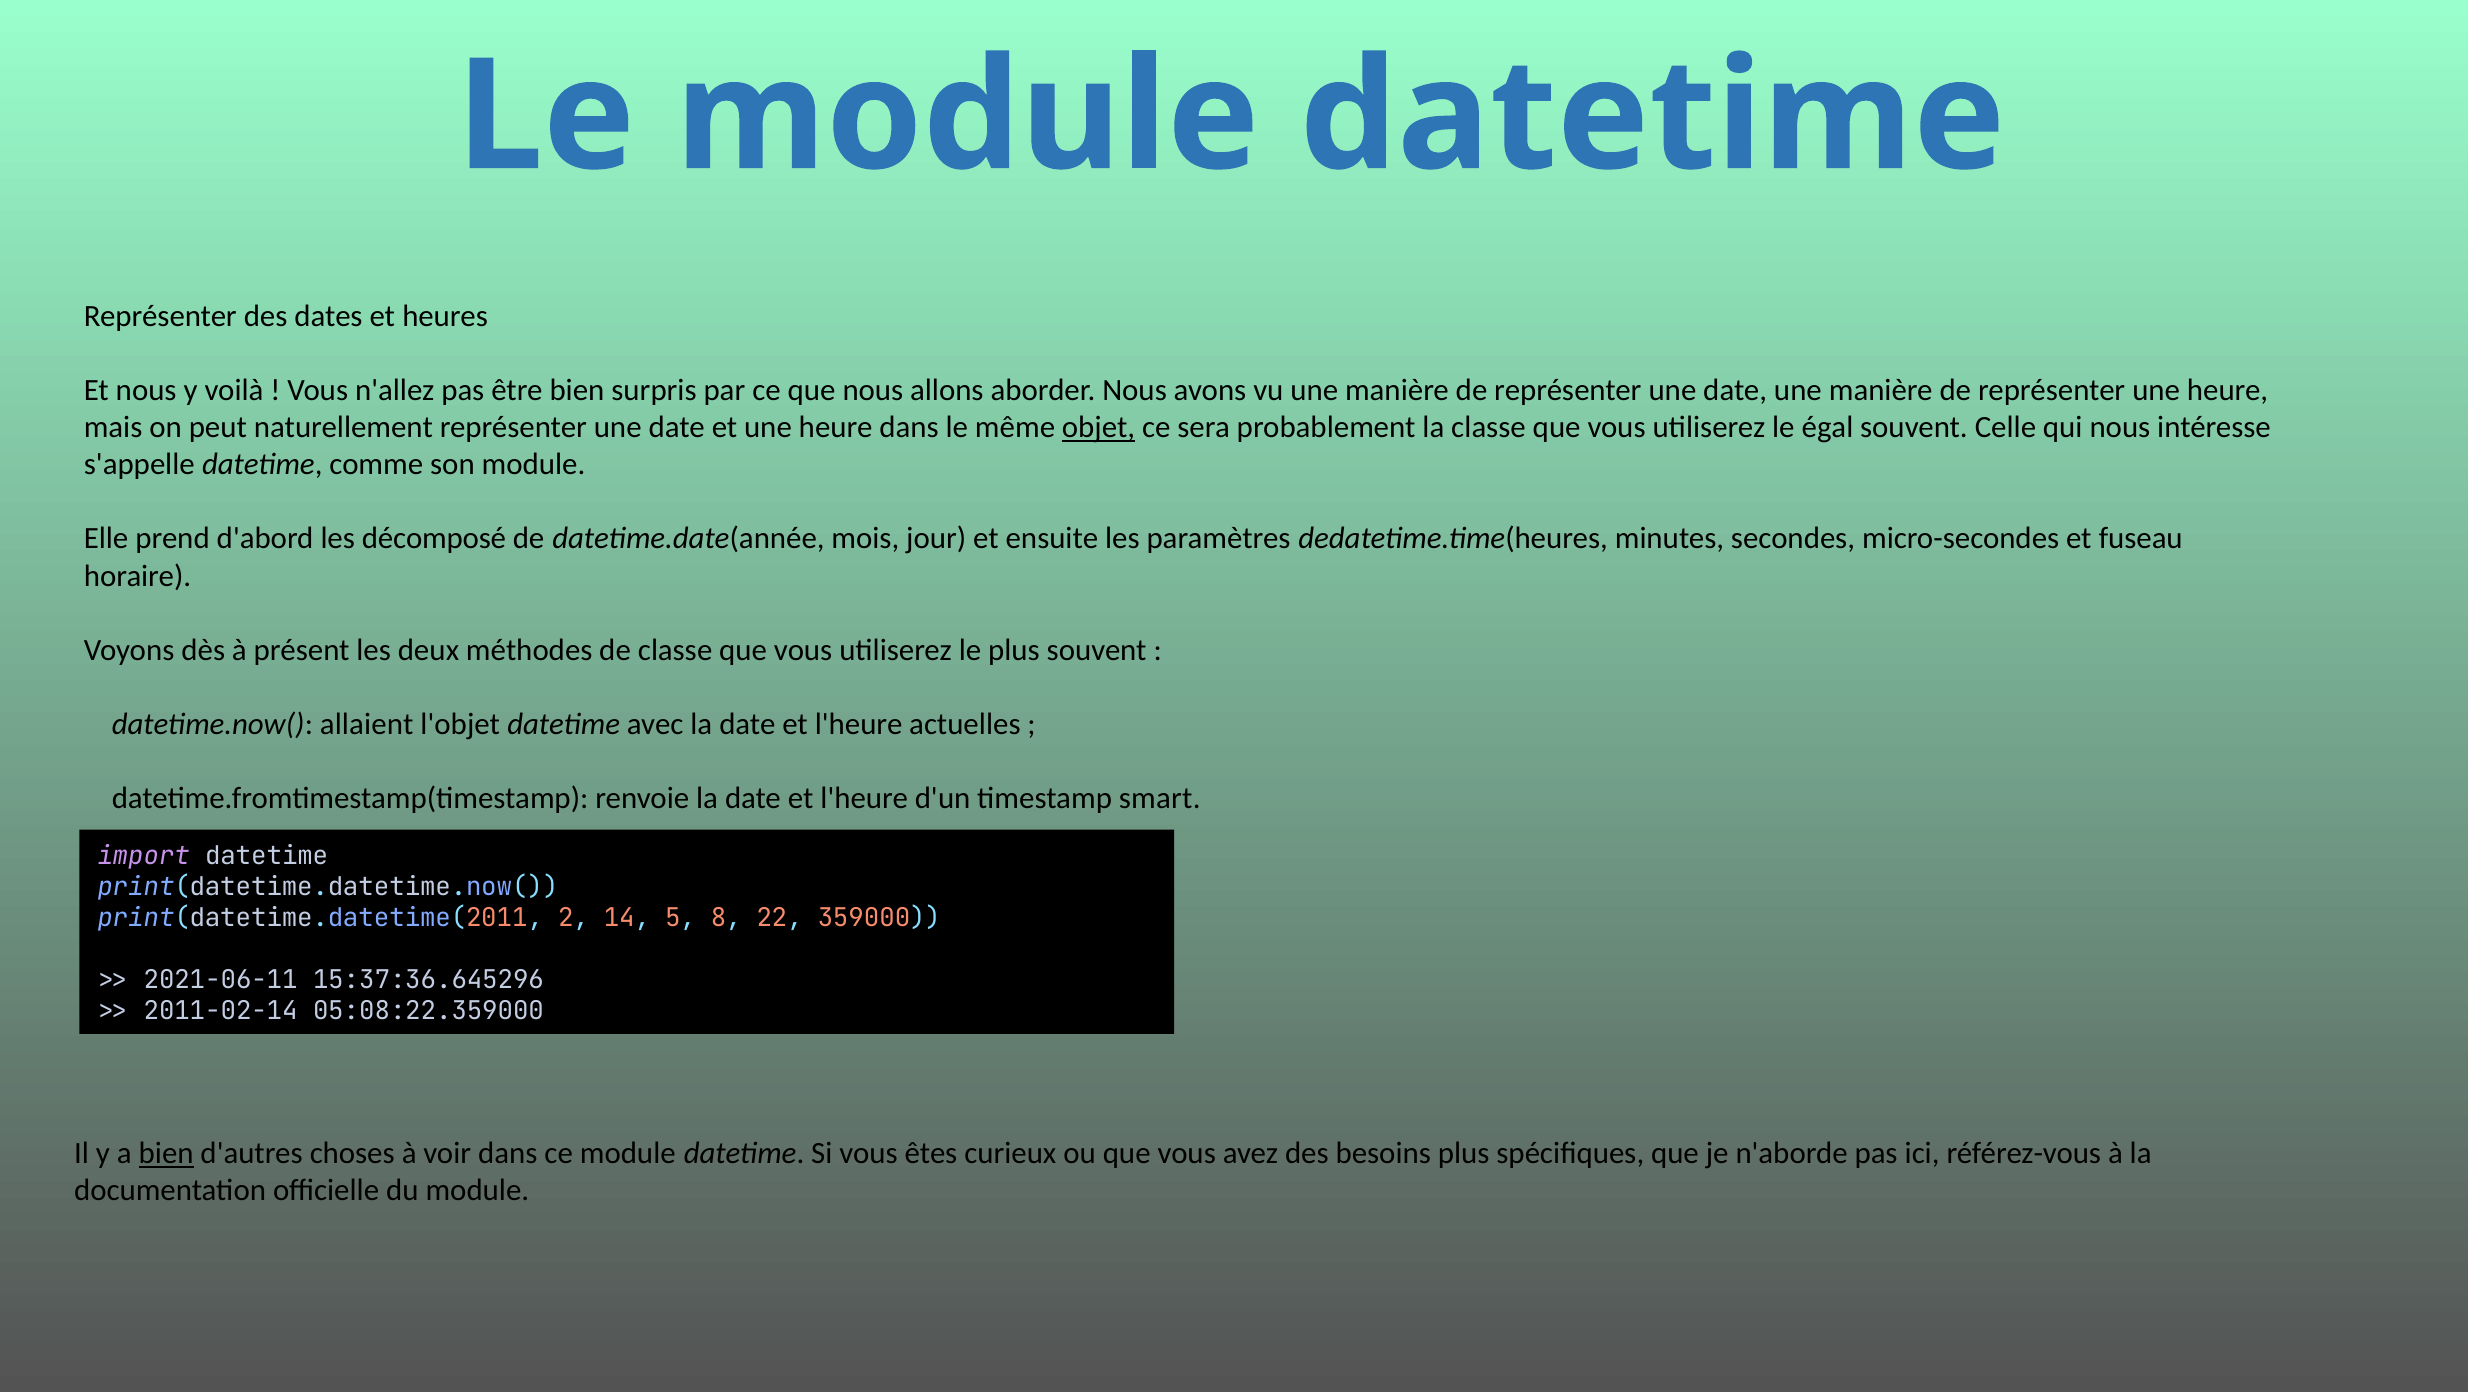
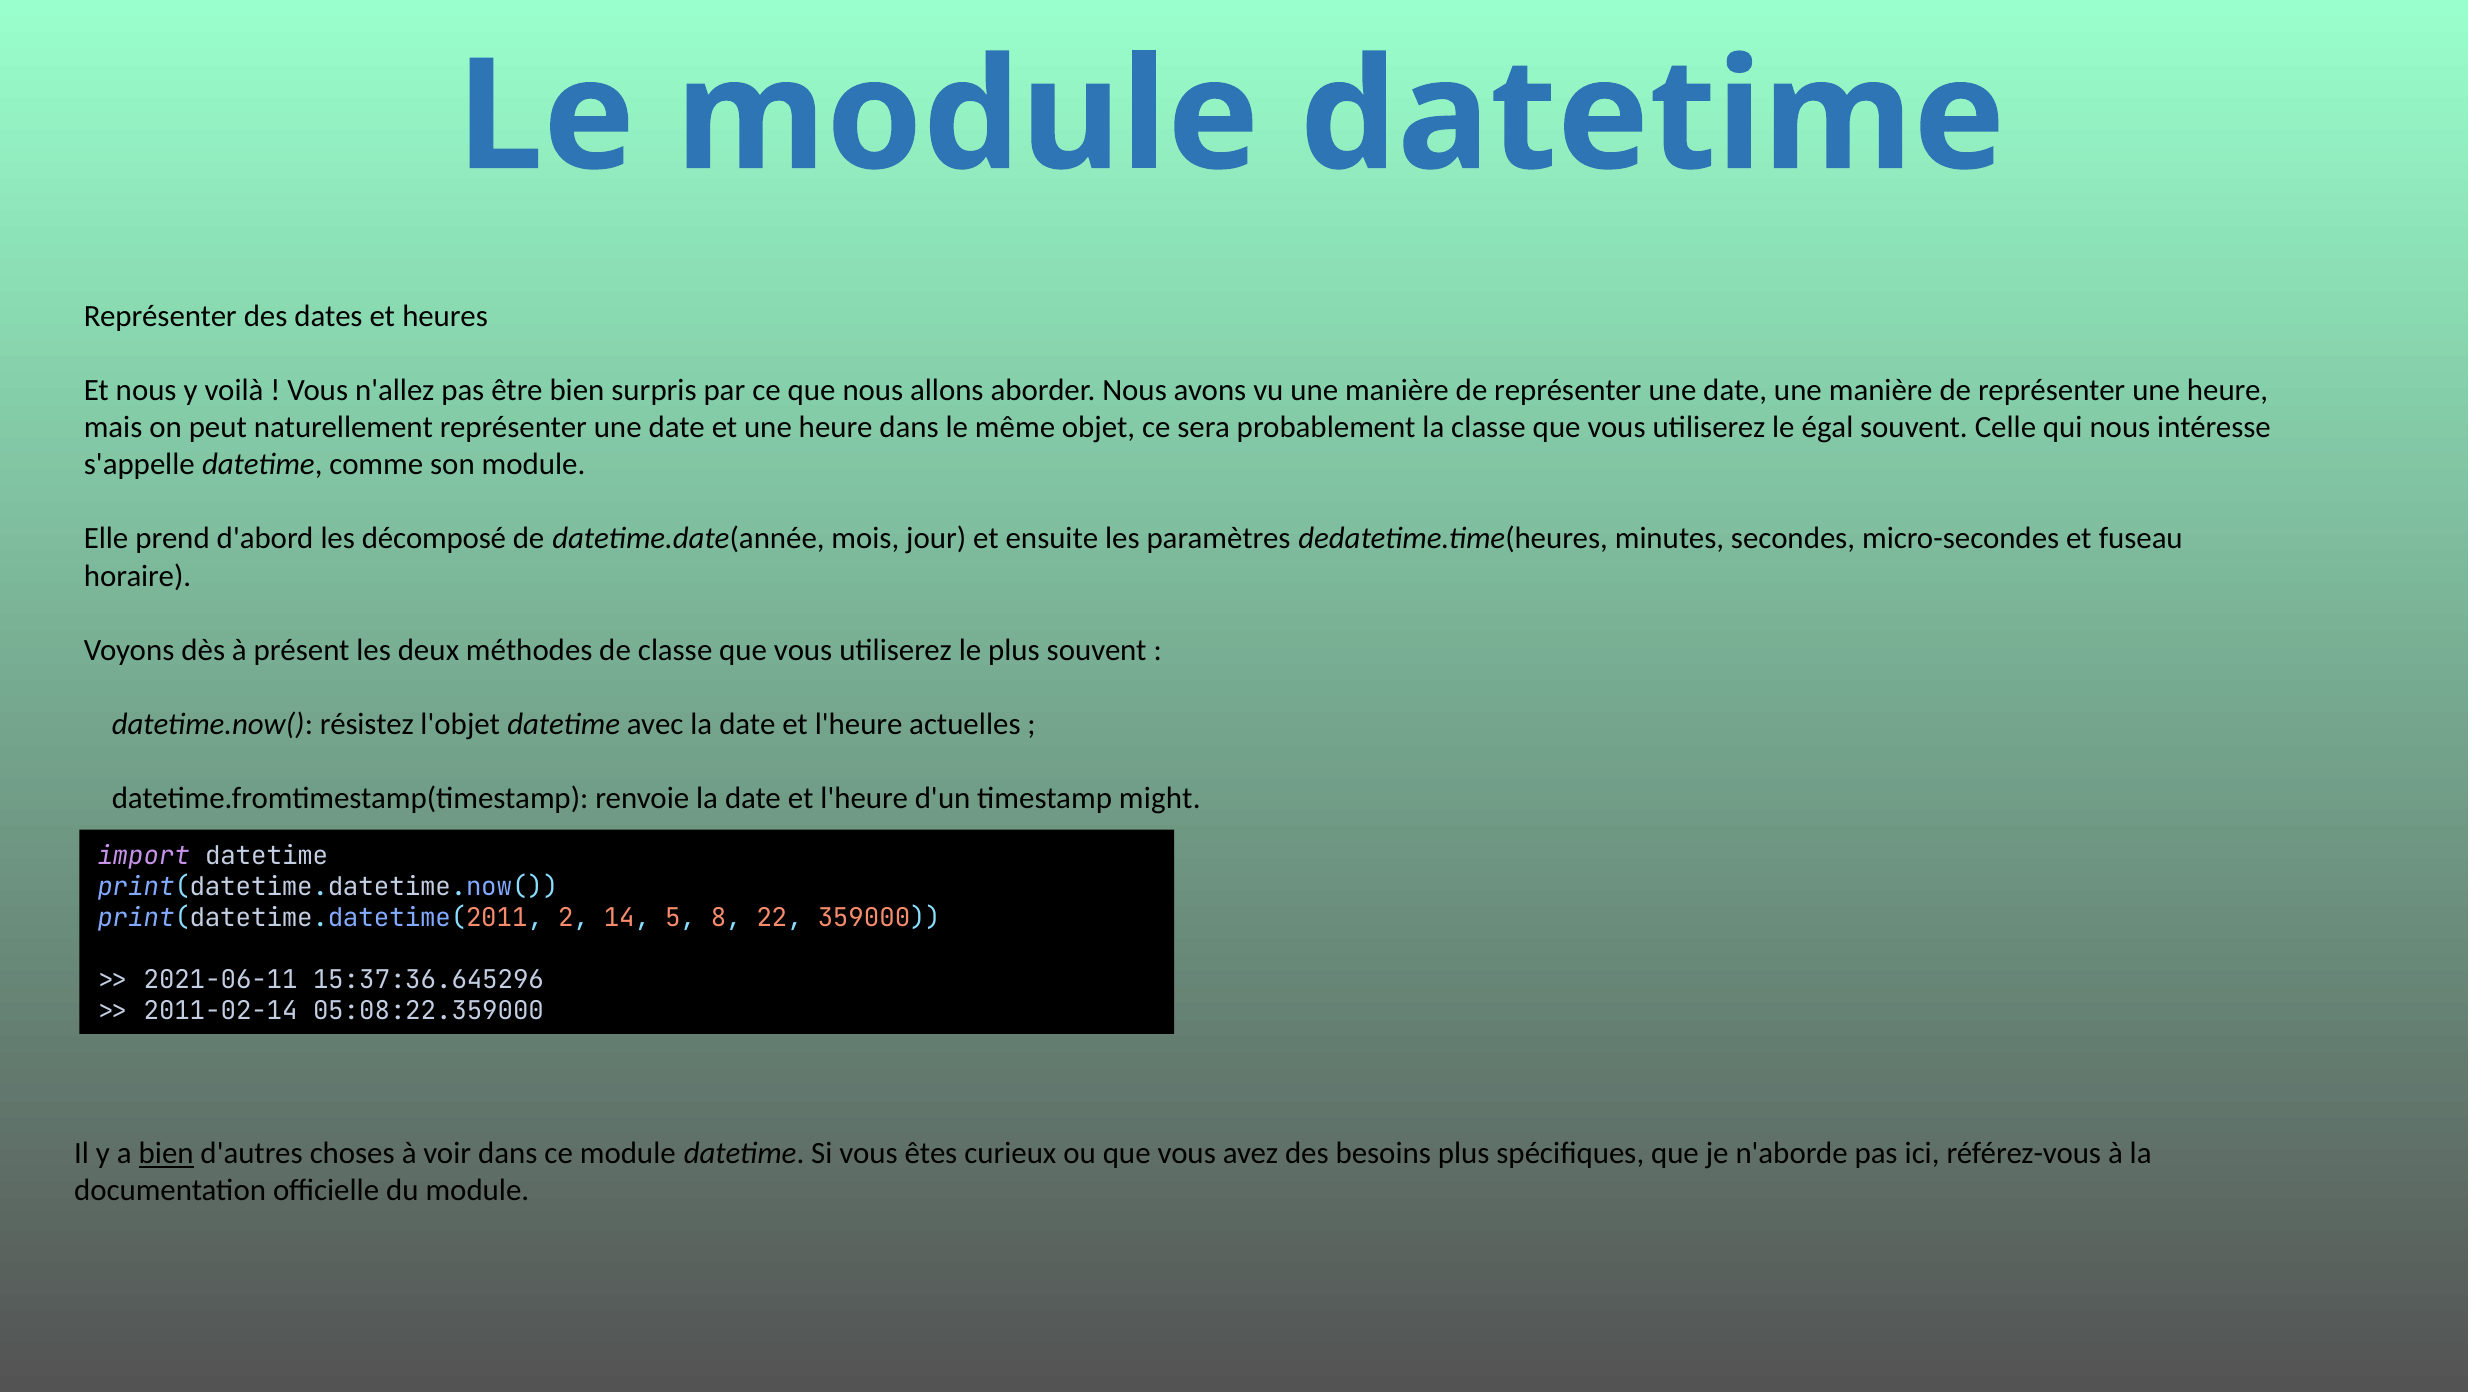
objet underline: present -> none (1099, 427)
allaient: allaient -> résistez (367, 724)
smart: smart -> might (1160, 798)
